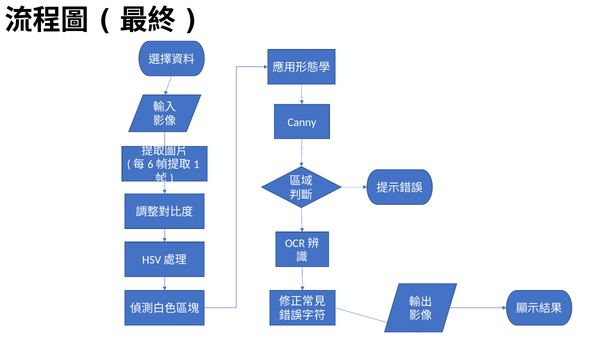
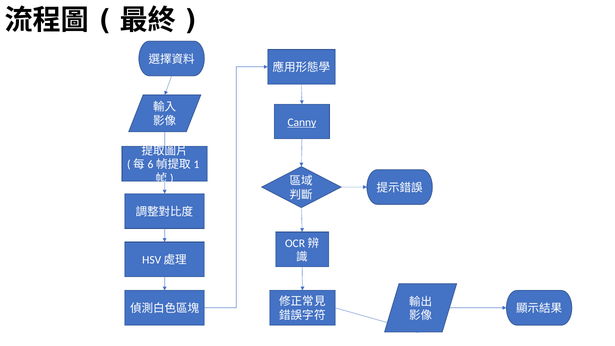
Canny underline: none -> present (302, 122)
